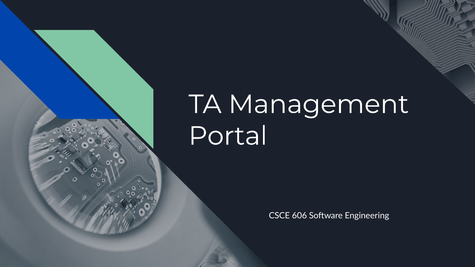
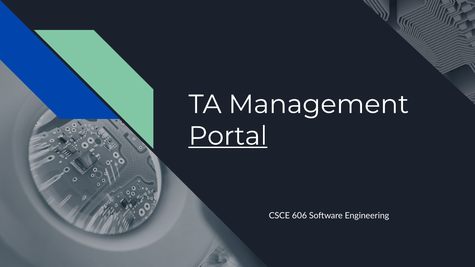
Portal underline: none -> present (228, 136)
